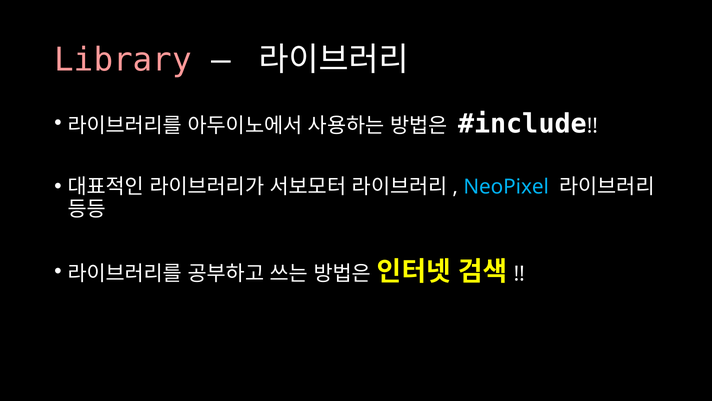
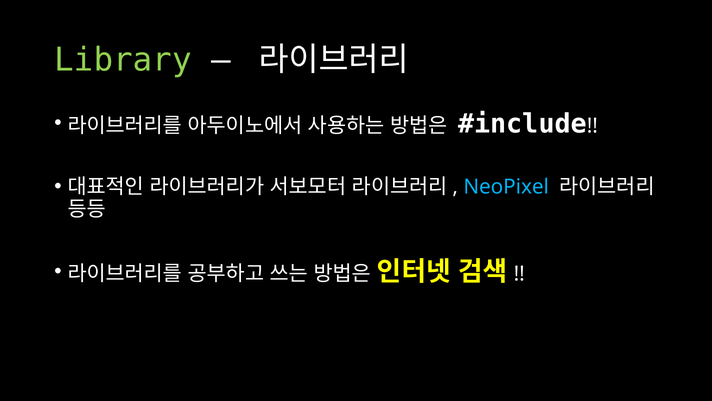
Library colour: pink -> light green (123, 60)
